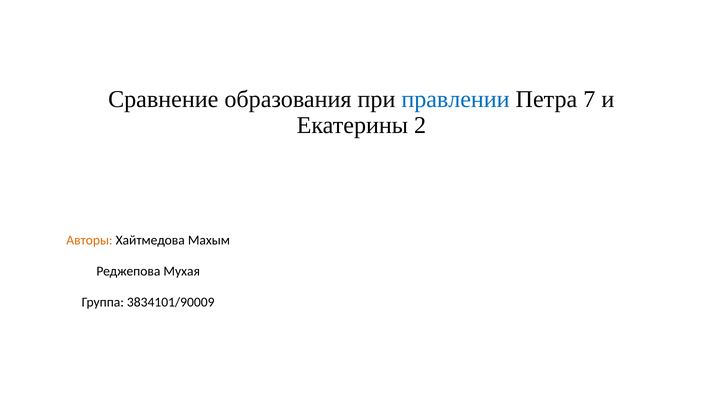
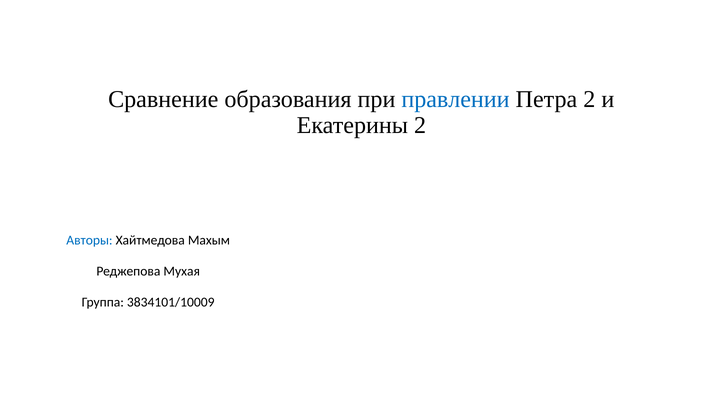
Петра 7: 7 -> 2 (589, 99)
Авторы colour: orange -> blue (89, 240)
3834101/90009: 3834101/90009 -> 3834101/10009 (171, 302)
